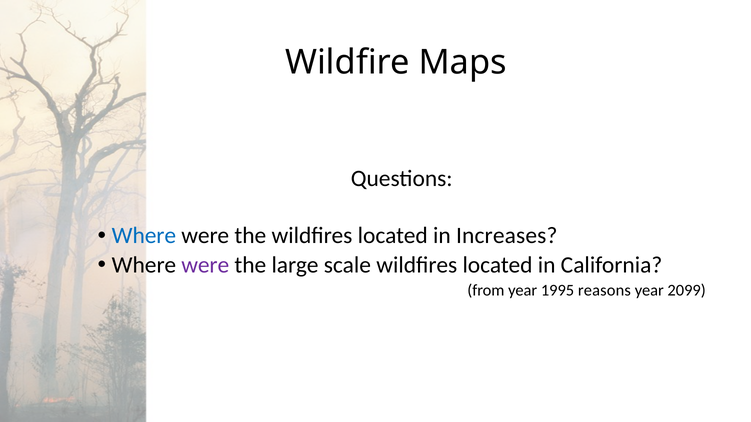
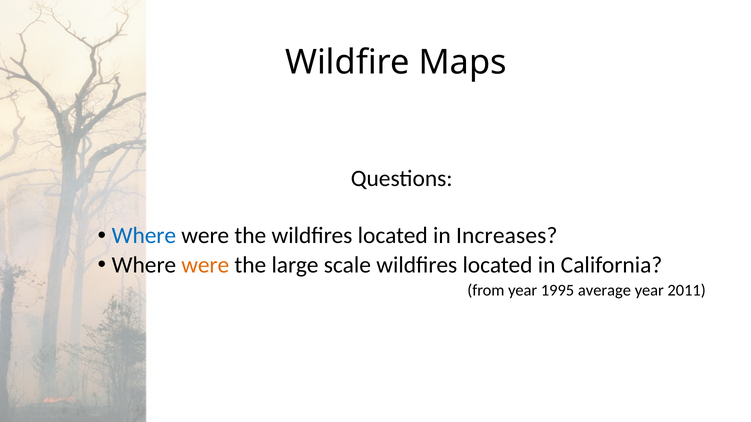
were colour: purple -> orange (205, 265)
reasons: reasons -> average (604, 291)
2099: 2099 -> 2011 (687, 291)
